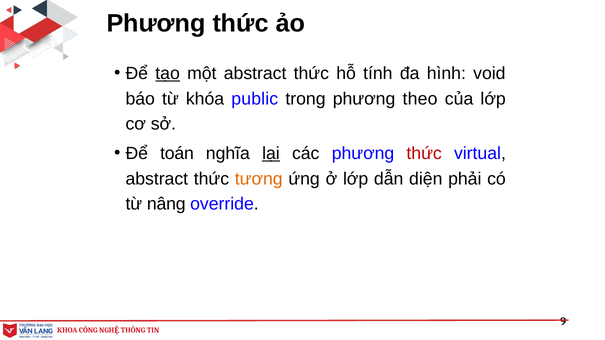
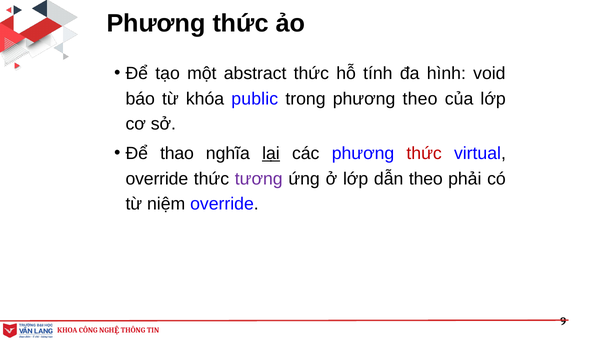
tạo underline: present -> none (168, 73)
toán: toán -> thao (177, 153)
abstract: abstract -> override (157, 179)
tương colour: orange -> purple (259, 179)
dẫn diện: diện -> theo (426, 179)
nâng: nâng -> niệm (166, 204)
